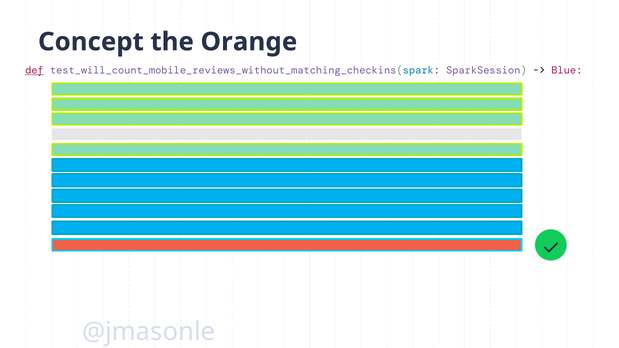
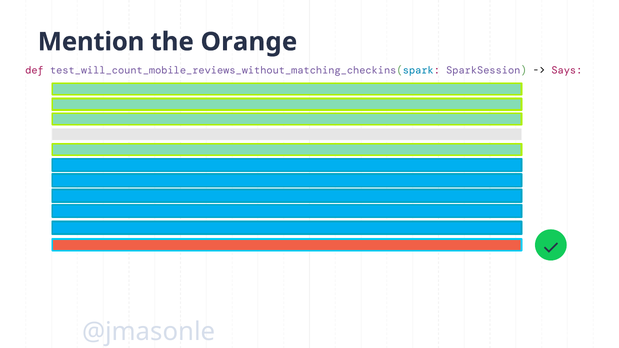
Concept: Concept -> Mention (91, 42)
def underline: present -> none (35, 71)
Blue: Blue -> Says (567, 71)
